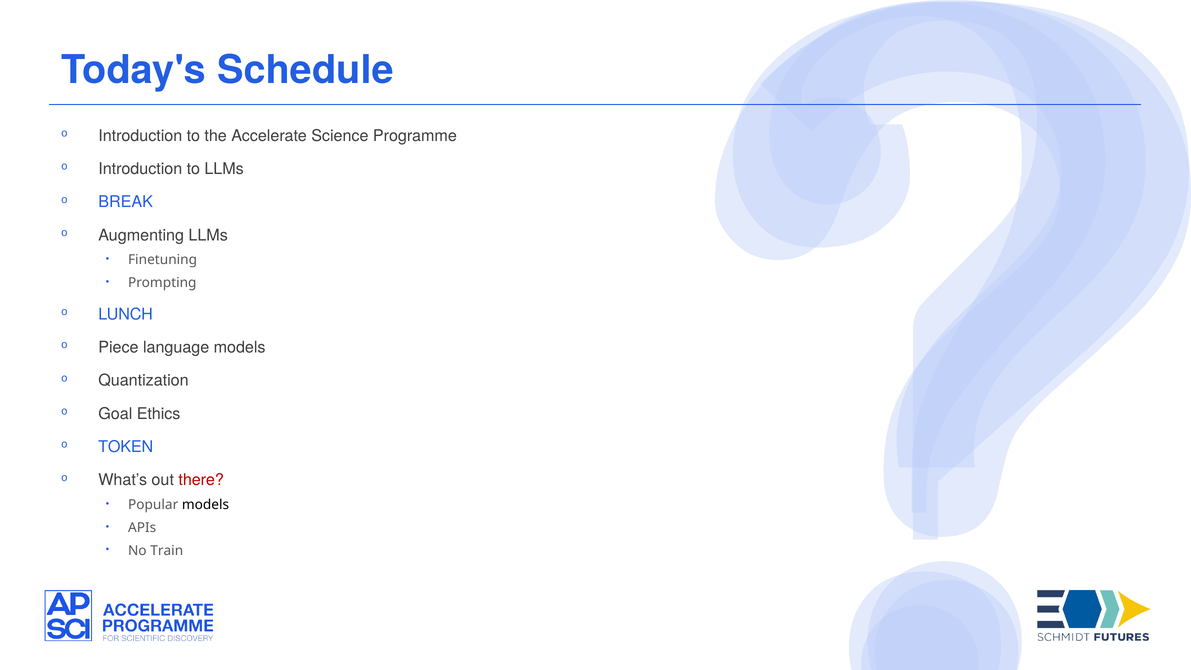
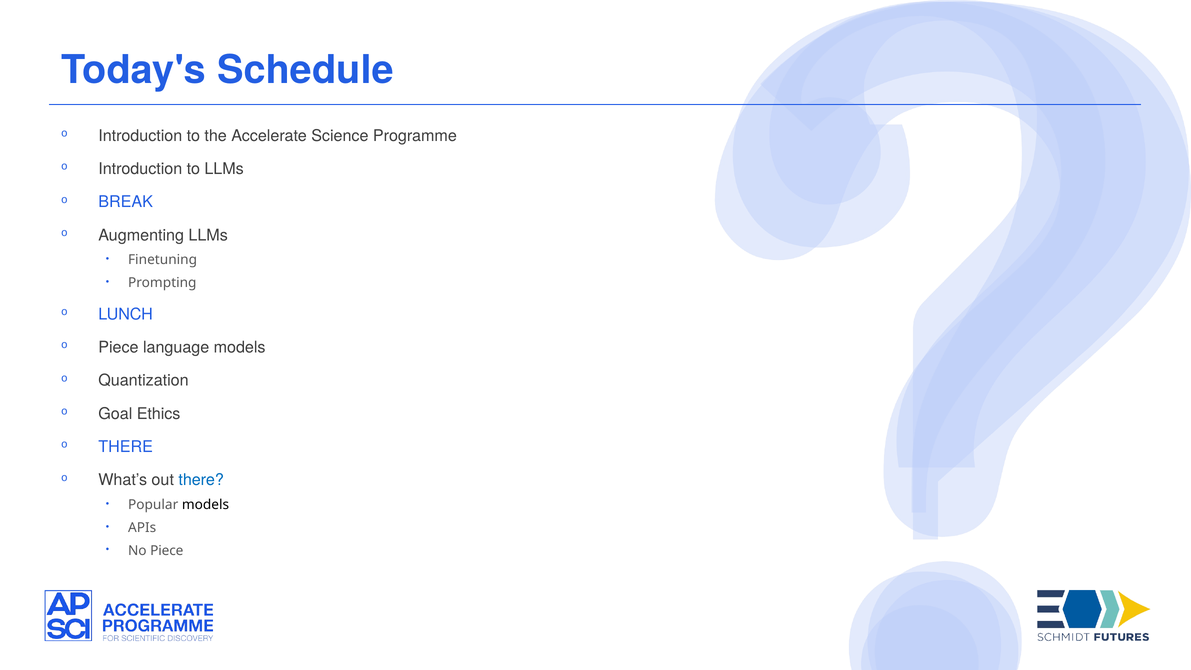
TOKEN: TOKEN -> THERE (126, 447)
there colour: red -> blue (201, 480)
No Train: Train -> Piece (167, 551)
